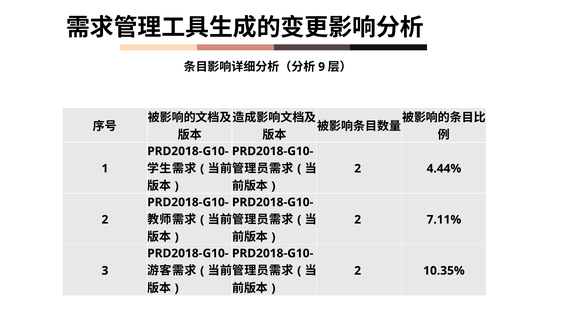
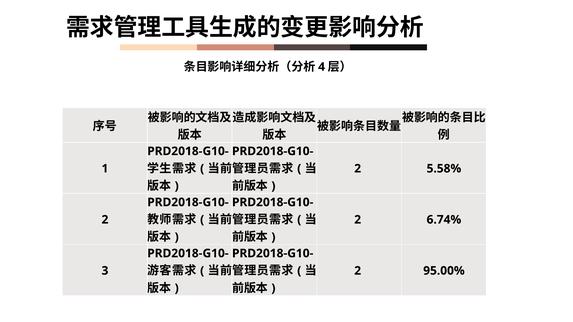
9: 9 -> 4 (322, 67)
4.44%: 4.44% -> 5.58% (444, 169)
7.11%: 7.11% -> 6.74% (444, 220)
10.35%: 10.35% -> 95.00% (444, 271)
